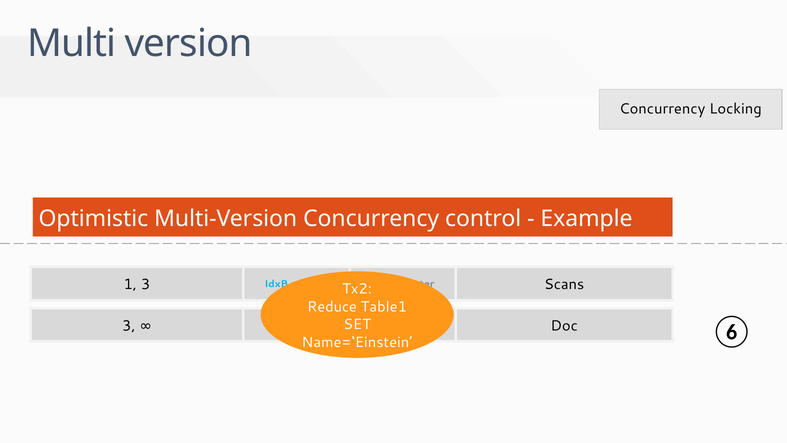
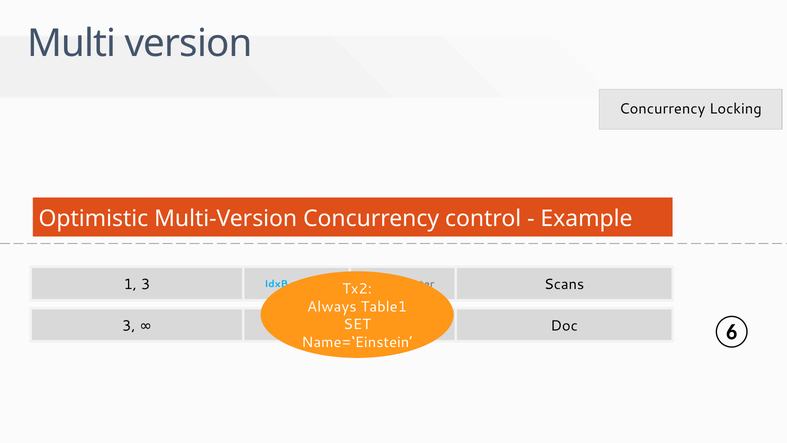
Reduce: Reduce -> Always (332, 307)
